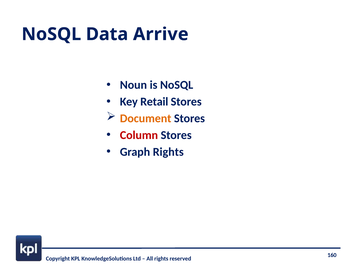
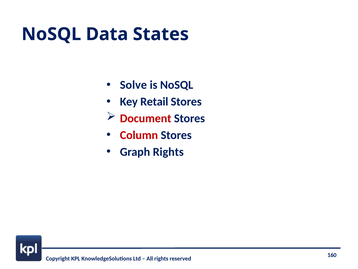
Arrive: Arrive -> States (161, 34)
Noun: Noun -> Solve (133, 85)
Document colour: orange -> red (146, 118)
